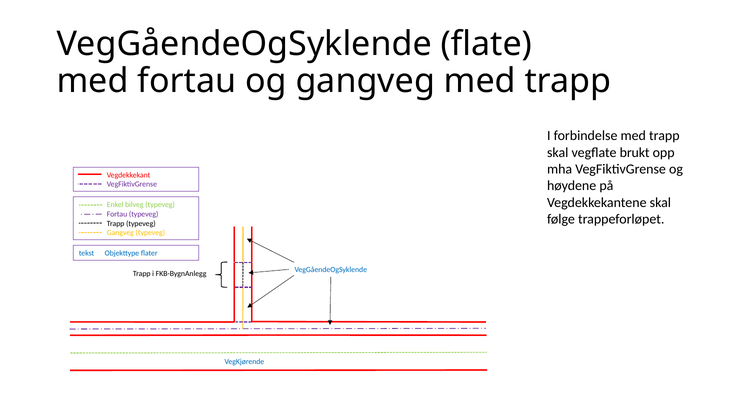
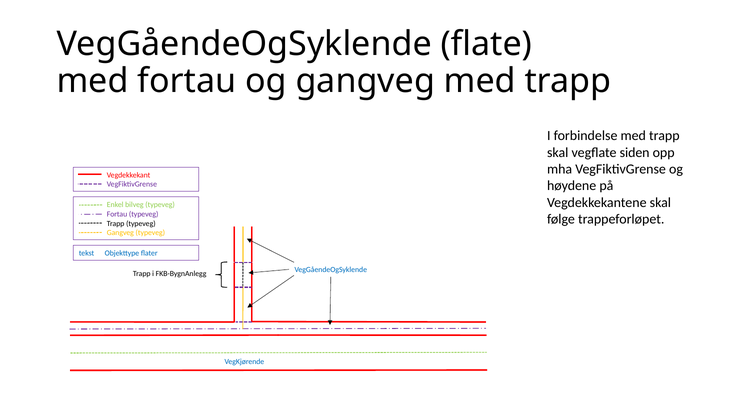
brukt: brukt -> siden (635, 152)
